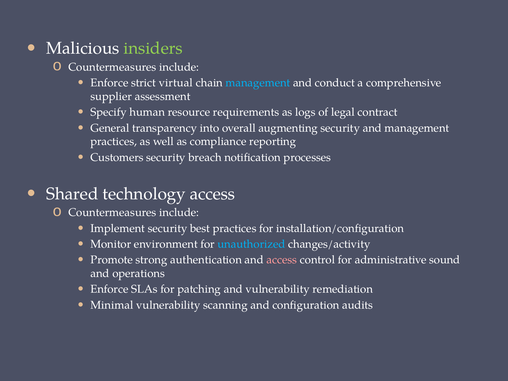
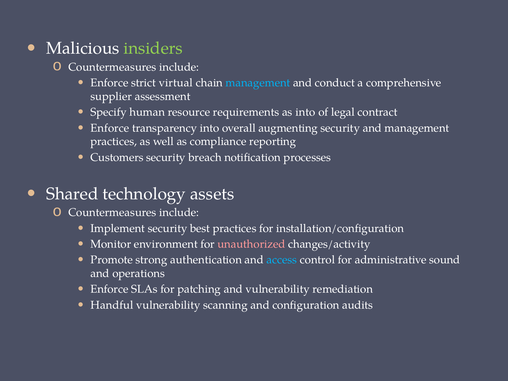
as logs: logs -> into (305, 112)
General: General -> Enforce (110, 128)
technology access: access -> assets (212, 194)
unauthorized colour: light blue -> pink (251, 244)
access colour: pink -> light blue (282, 260)
Minimal: Minimal -> Handful (112, 305)
